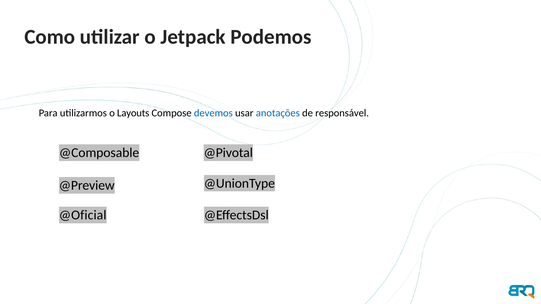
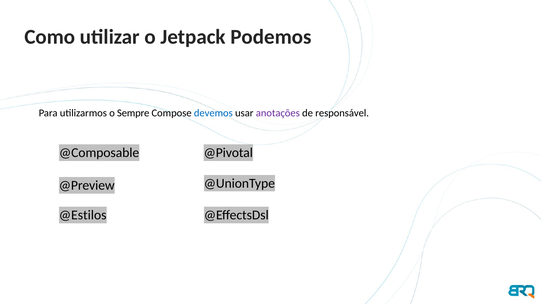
Layouts: Layouts -> Sempre (133, 113)
anotações colour: blue -> purple (278, 113)
@Oficial: @Oficial -> @Estilos (83, 215)
